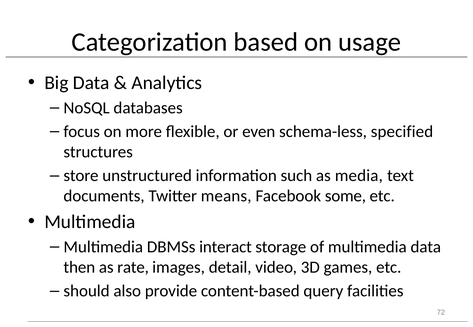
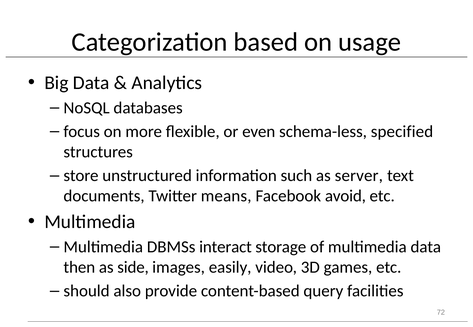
media: media -> server (359, 176)
some: some -> avoid (345, 196)
rate: rate -> side (133, 268)
detail: detail -> easily (230, 268)
